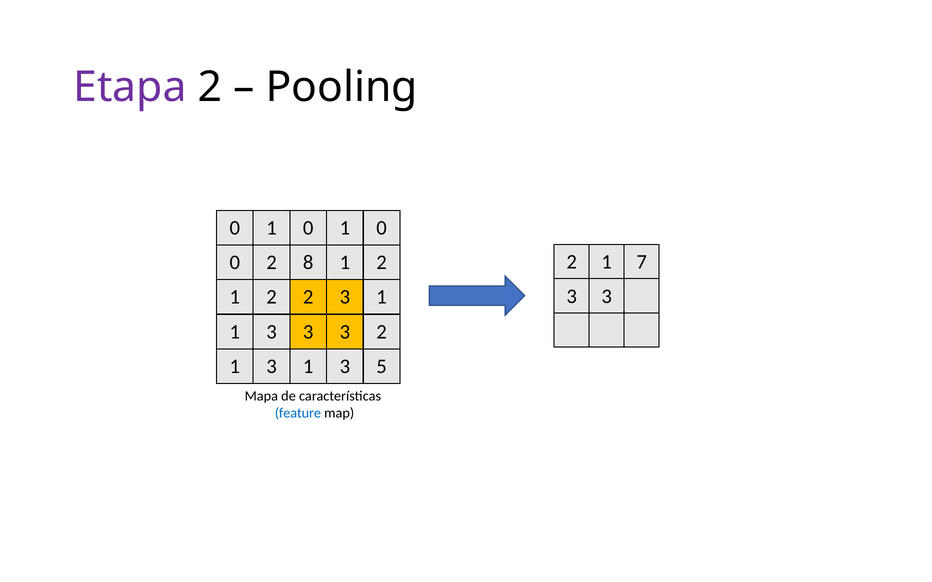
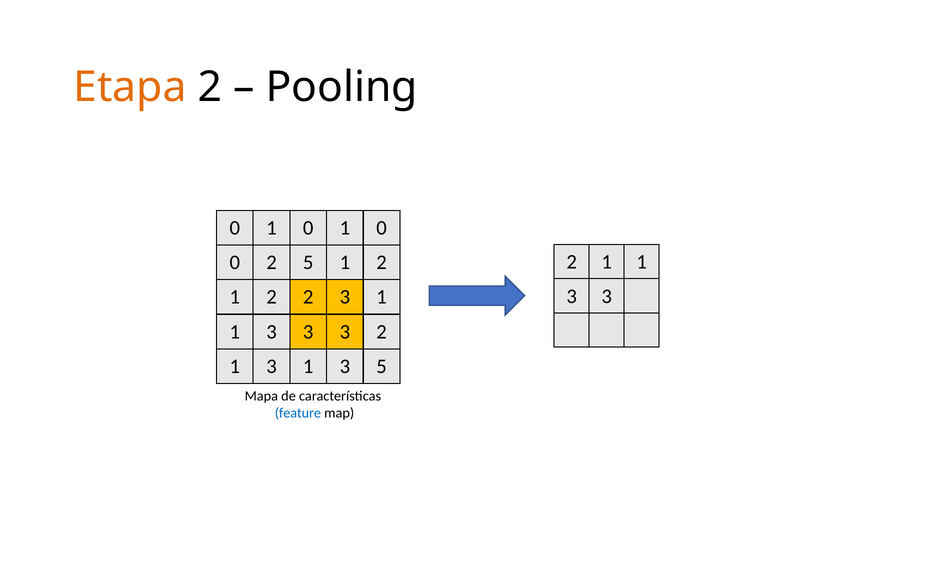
Etapa colour: purple -> orange (130, 87)
2 1 7: 7 -> 1 (642, 262)
2 8: 8 -> 5 (308, 263)
